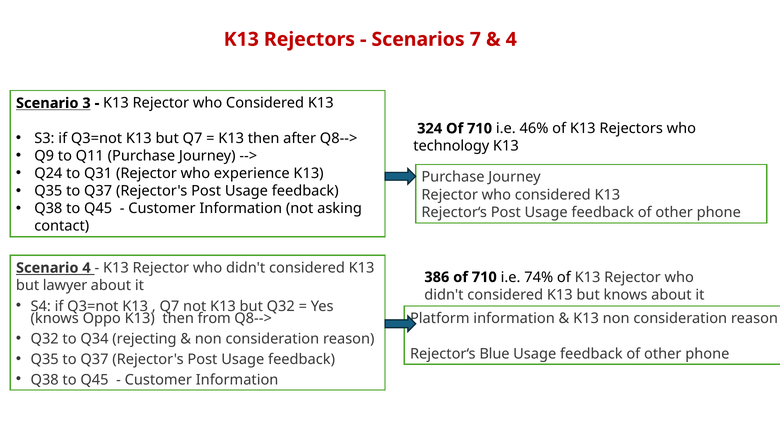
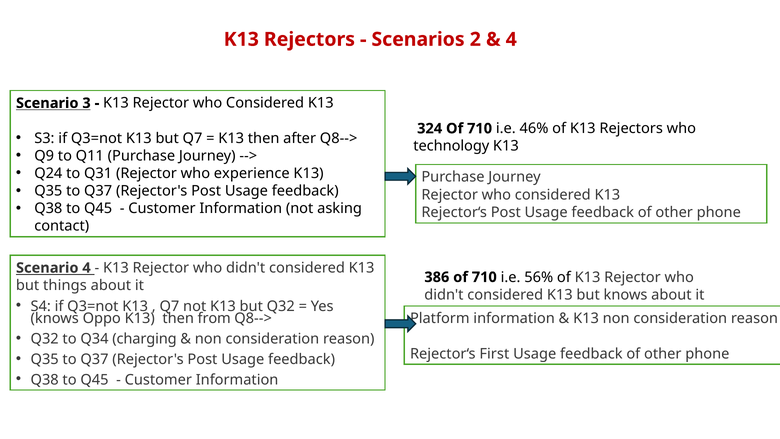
7: 7 -> 2 (475, 39)
74%: 74% -> 56% (539, 277)
lawyer: lawyer -> things (65, 285)
rejecting: rejecting -> charging (144, 339)
Blue: Blue -> First (494, 353)
